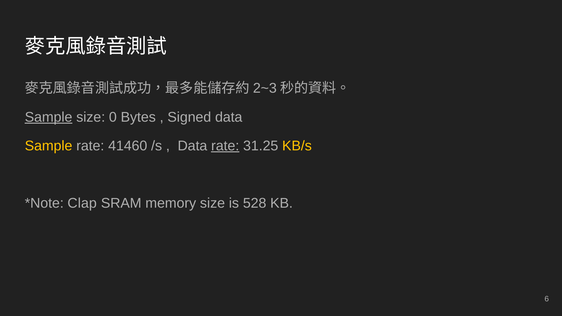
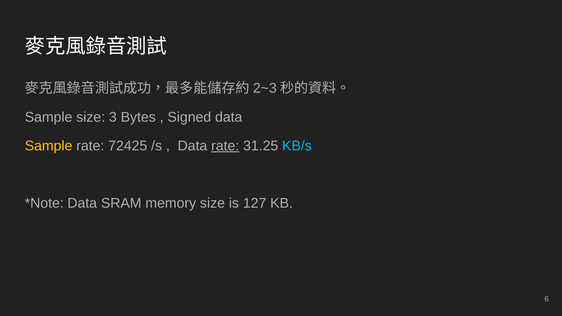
Sample underline: present -> none (49, 117)
0: 0 -> 3 (113, 117)
41460: 41460 -> 72425 (128, 146)
KB/s colour: yellow -> light blue (297, 146)
Clap: Clap -> Data (82, 203)
528: 528 -> 127 (255, 203)
